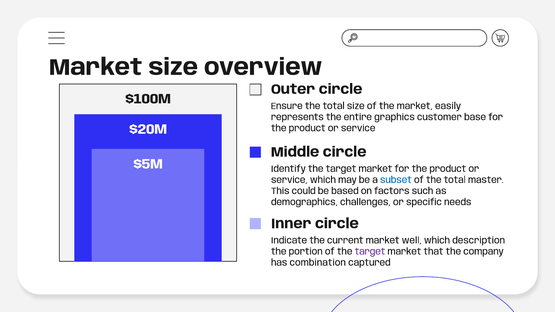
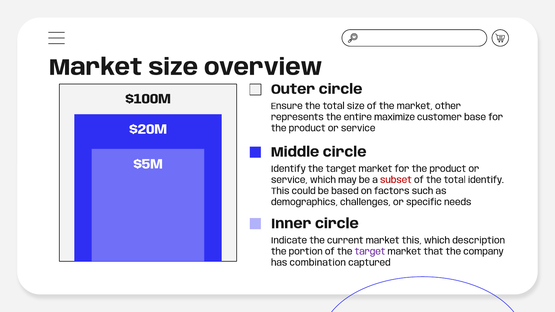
easily: easily -> other (448, 106)
graphics: graphics -> maximize (395, 117)
subset colour: blue -> red (396, 180)
total master: master -> identify (486, 180)
market well: well -> this (412, 241)
